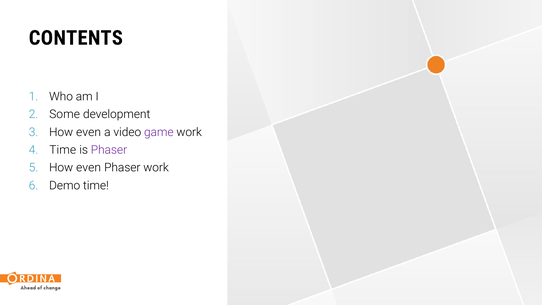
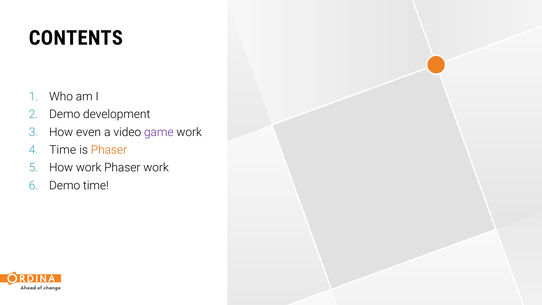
Some: Some -> Demo (65, 114)
Phaser colour: purple -> orange (109, 150)
even: even -> work (89, 168)
